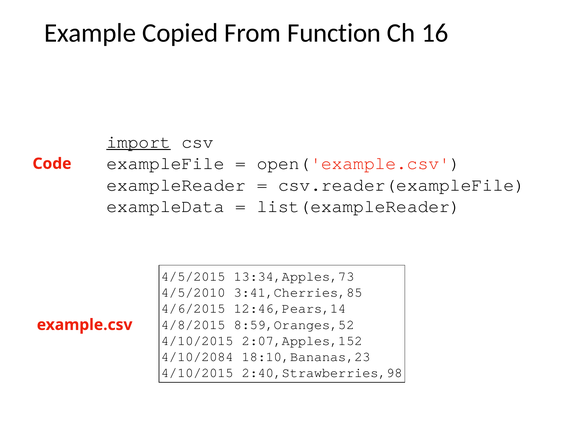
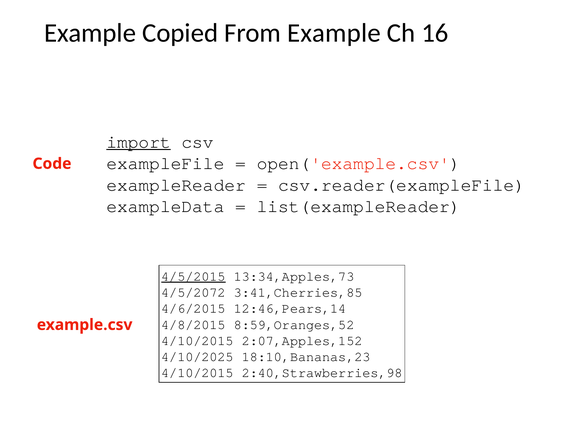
From Function: Function -> Example (334, 33)
4/5/2015 underline: none -> present (193, 276)
4/5/2010: 4/5/2010 -> 4/5/2072 (193, 292)
4/10/2084: 4/10/2084 -> 4/10/2025 (197, 357)
